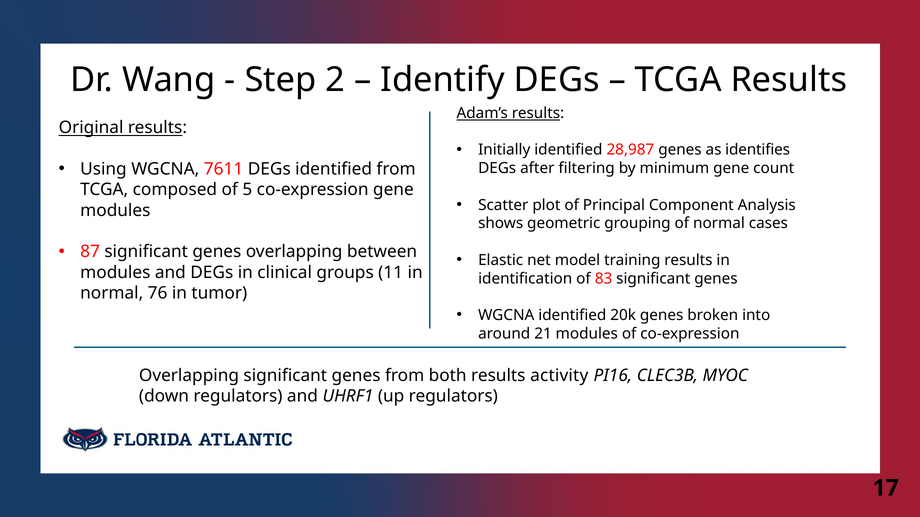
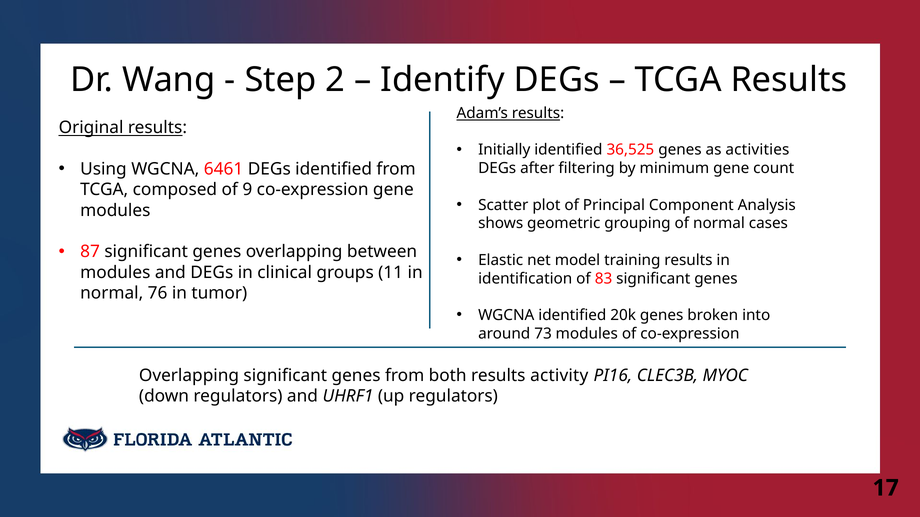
28,987: 28,987 -> 36,525 (630, 150)
identifies: identifies -> activities (757, 150)
7611: 7611 -> 6461 (224, 169)
5: 5 -> 9 (247, 190)
21: 21 -> 73 (543, 334)
